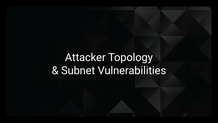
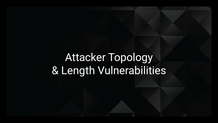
Subnet: Subnet -> Length (78, 70)
